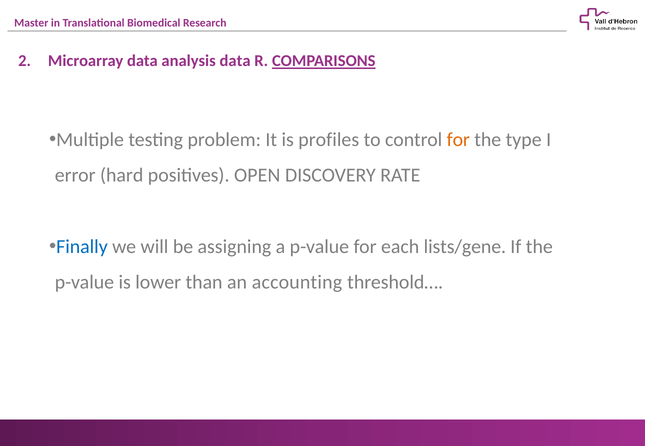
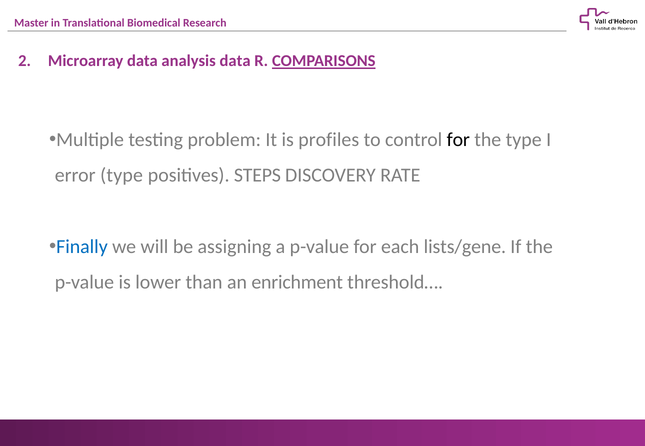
for colour: orange -> black (458, 140)
error hard: hard -> type (122, 175)
OPEN: OPEN -> STEPS (257, 175)
accounting: accounting -> enrichment (297, 283)
